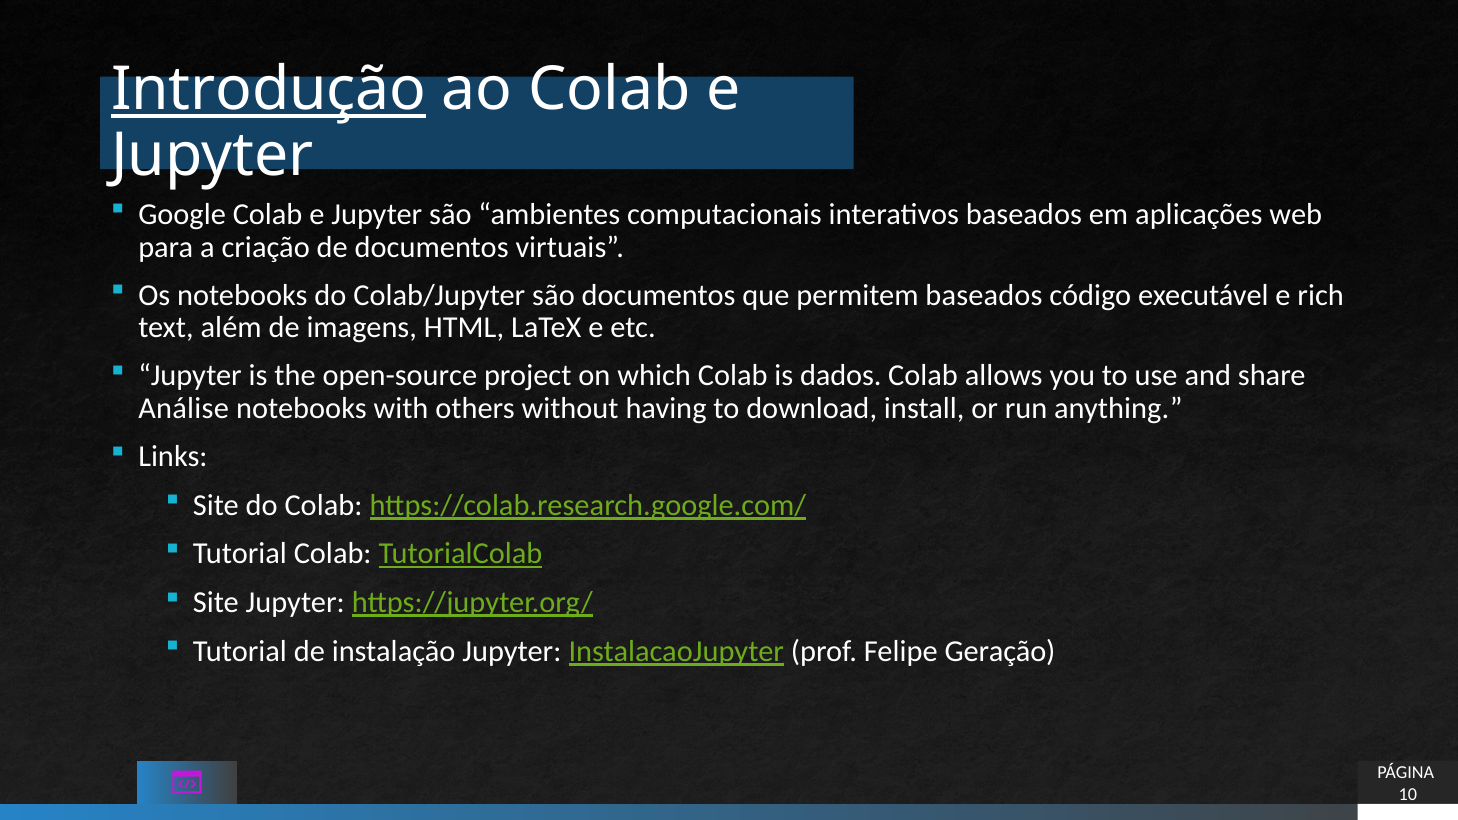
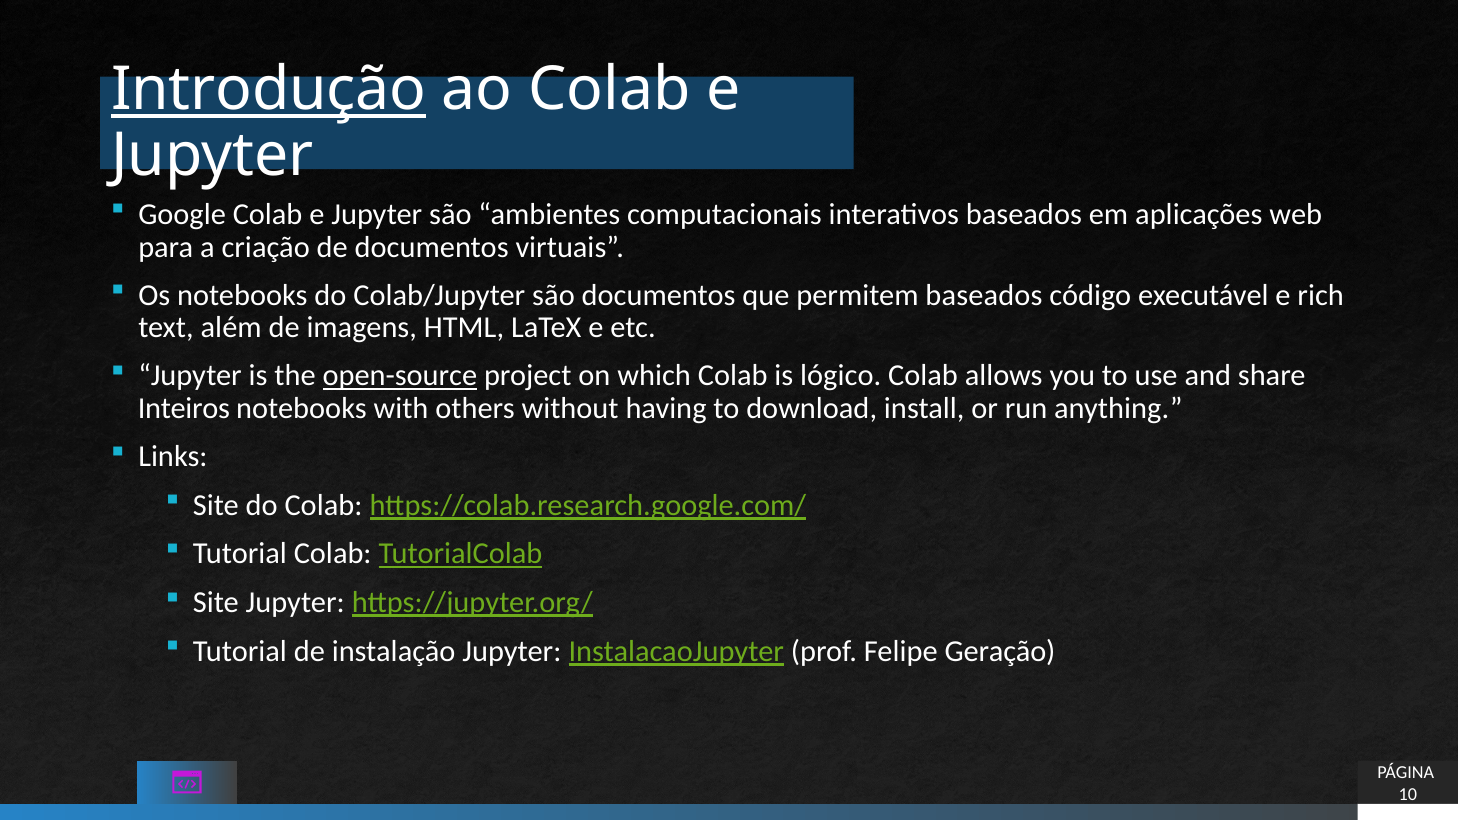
open-source underline: none -> present (400, 376)
dados: dados -> lógico (841, 376)
Análise: Análise -> Inteiros (184, 409)
